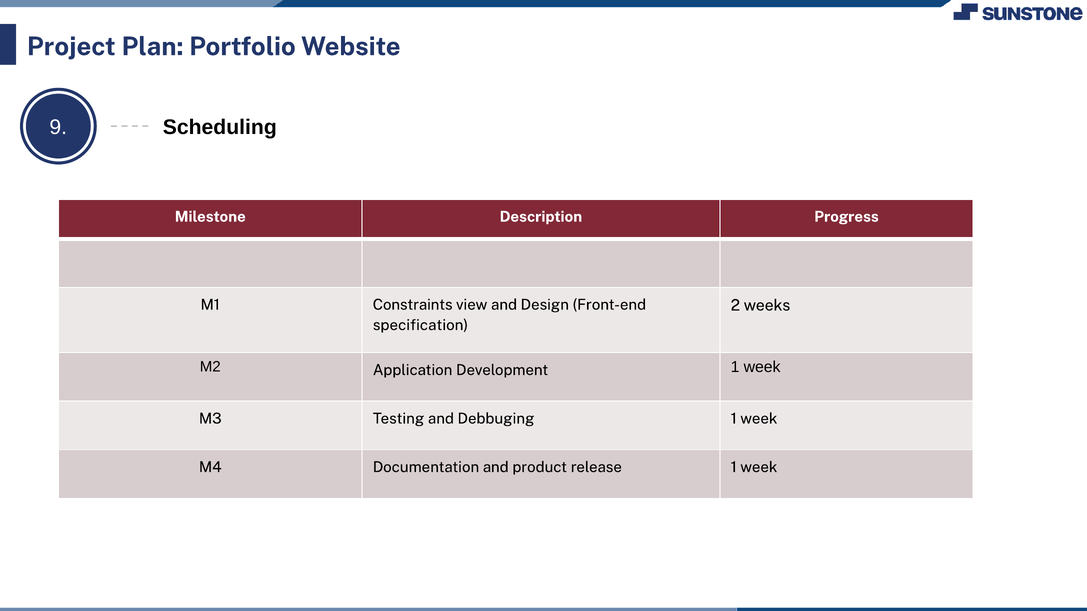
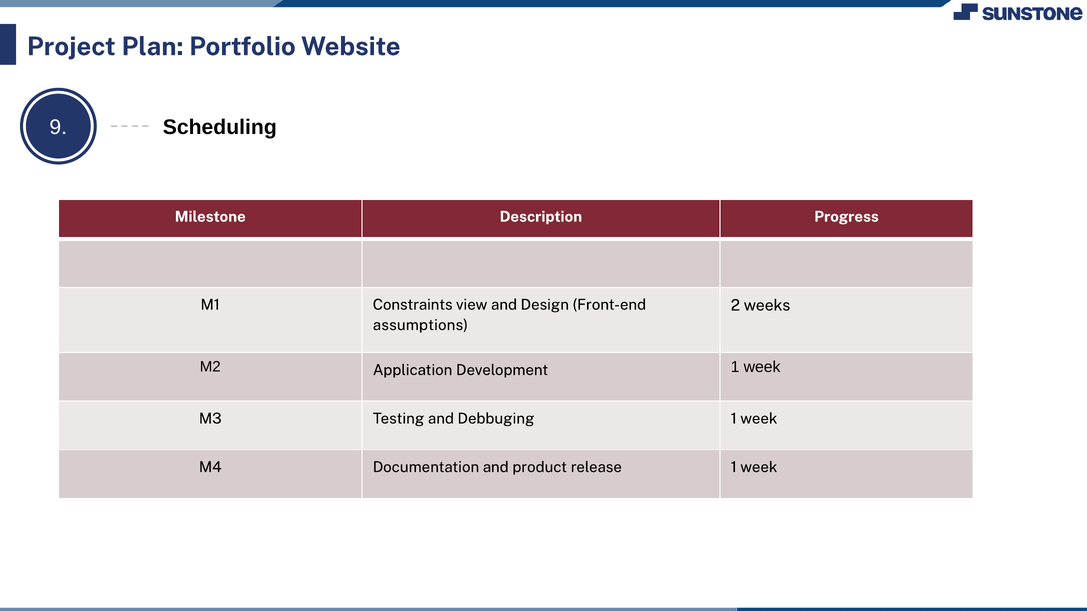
specification: specification -> assumptions (420, 325)
